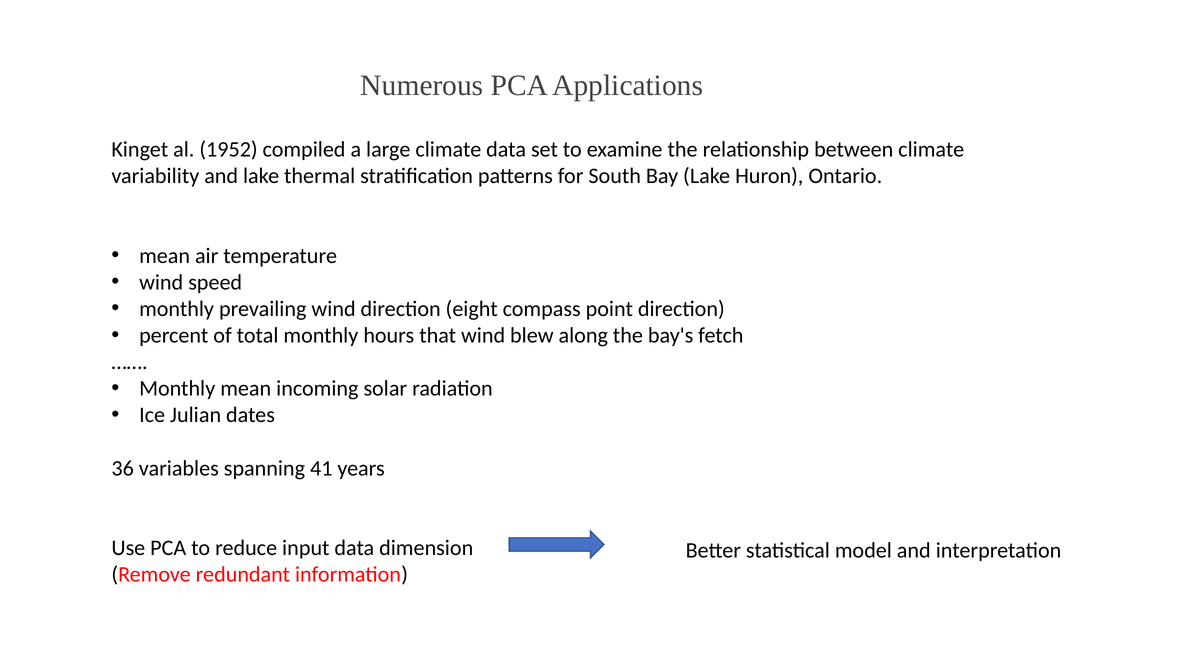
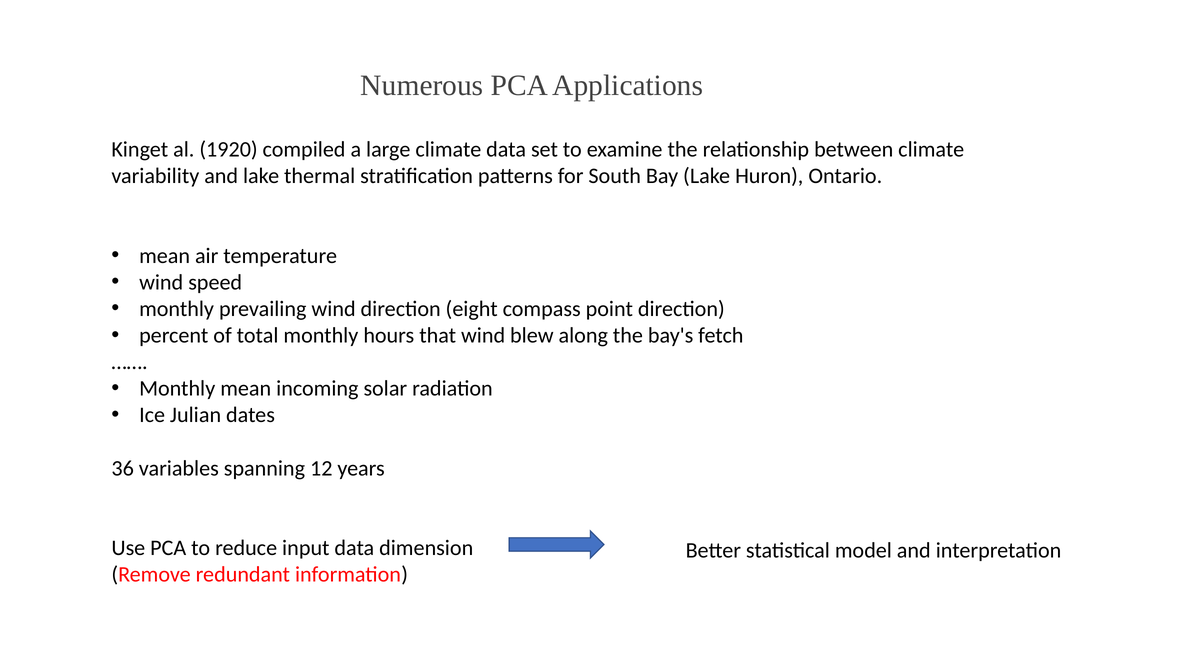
1952: 1952 -> 1920 (229, 150)
41: 41 -> 12 (321, 468)
